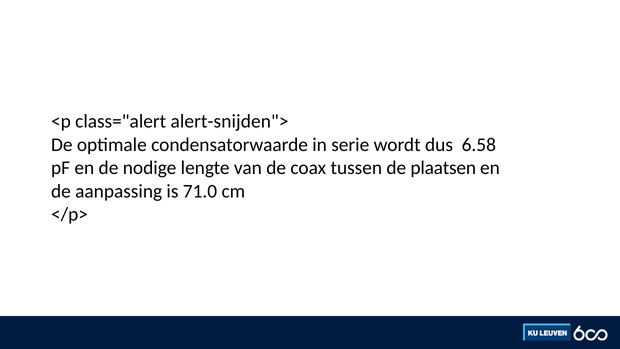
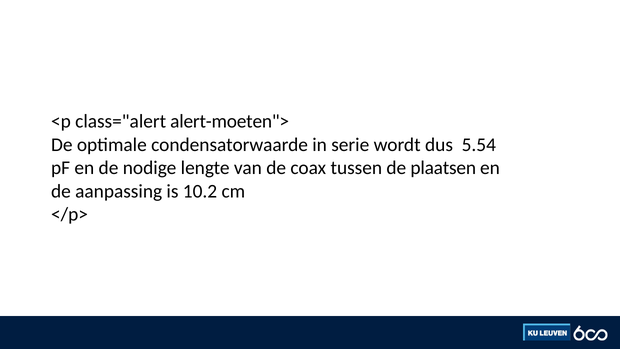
alert-snijden">: alert-snijden"> -> alert-moeten"> (230, 121)
6.58: 6.58 -> 5.54 (479, 145)
71.0: 71.0 -> 10.2 (200, 191)
